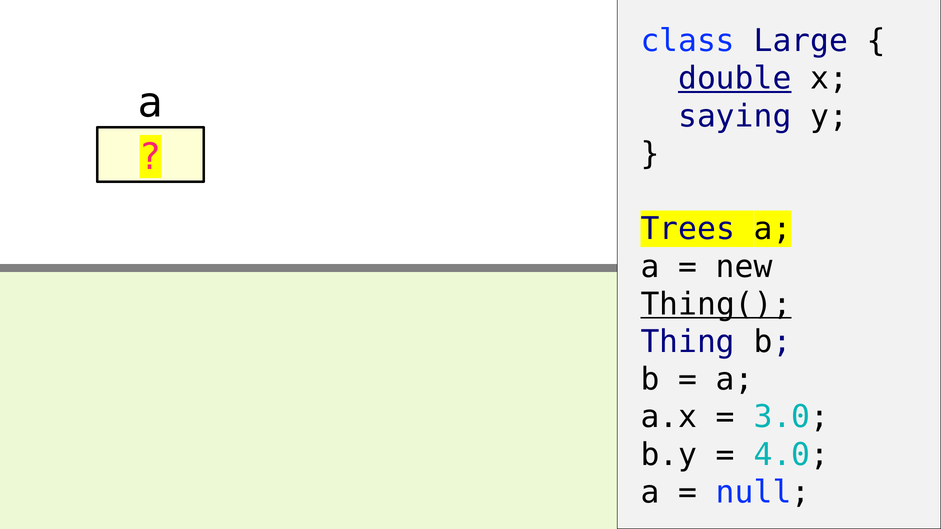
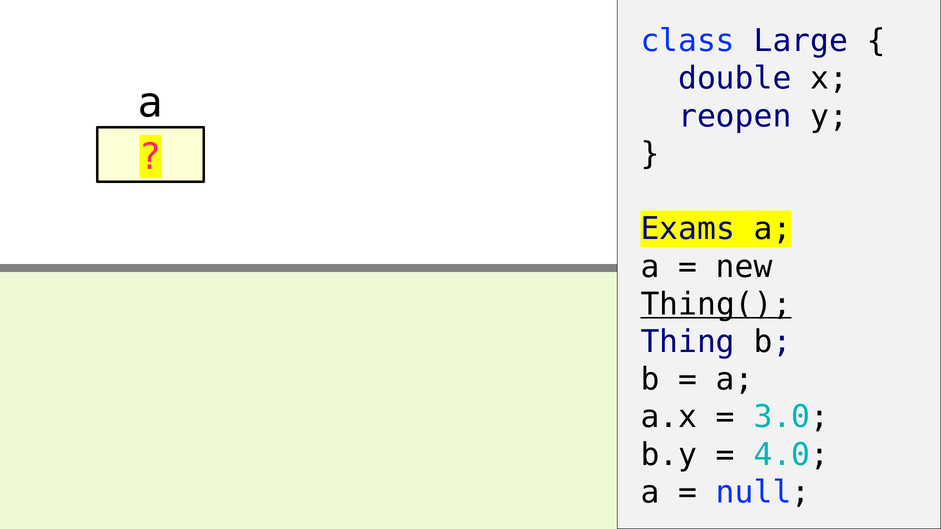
double underline: present -> none (735, 79)
saying: saying -> reopen (735, 116)
Trees: Trees -> Exams (688, 229)
